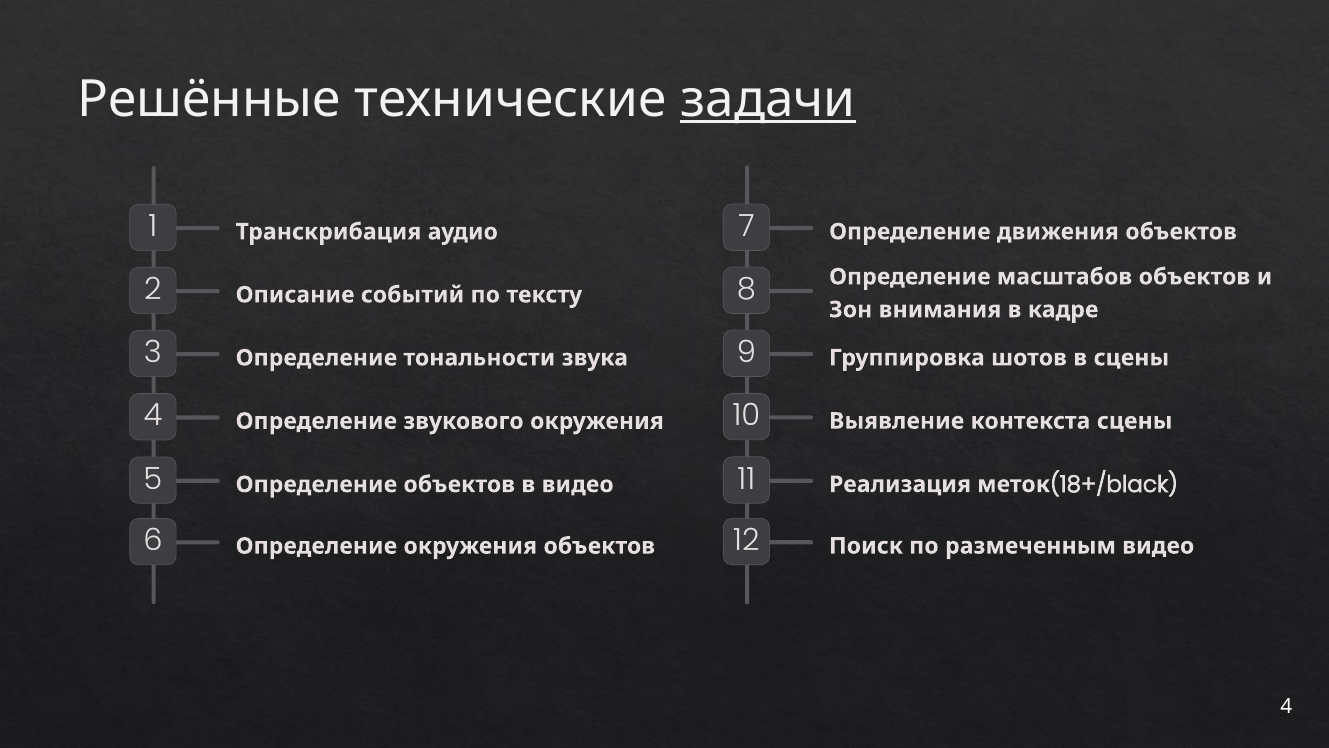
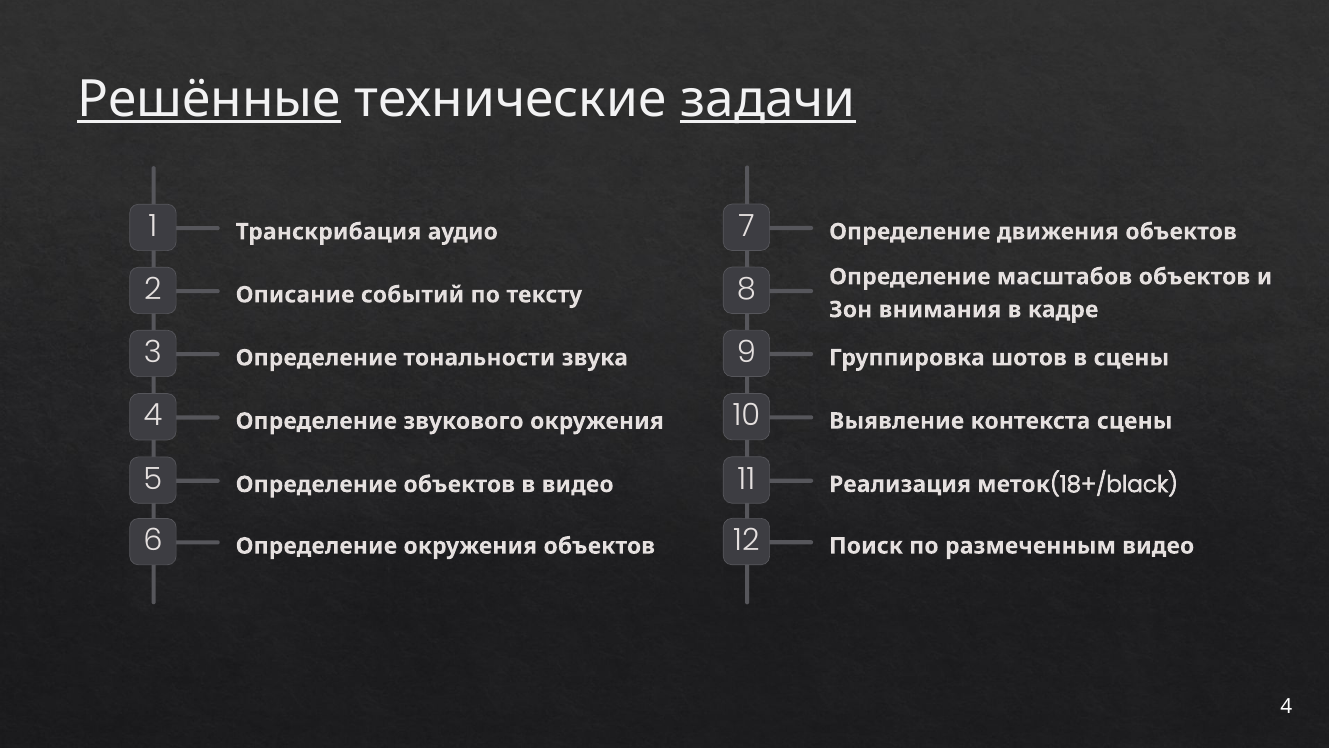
Решённые underline: none -> present (209, 99)
